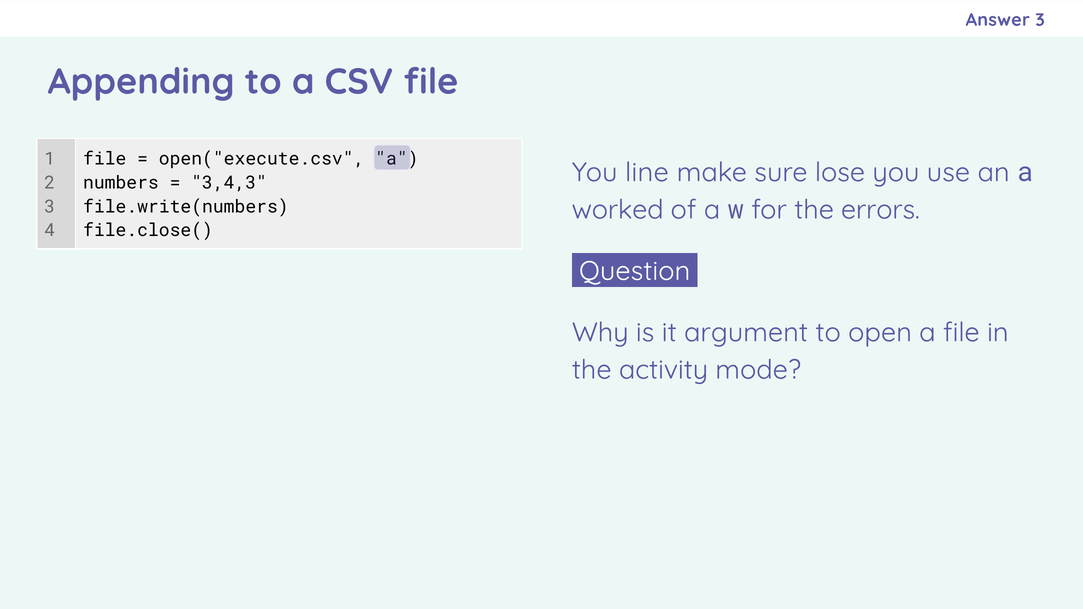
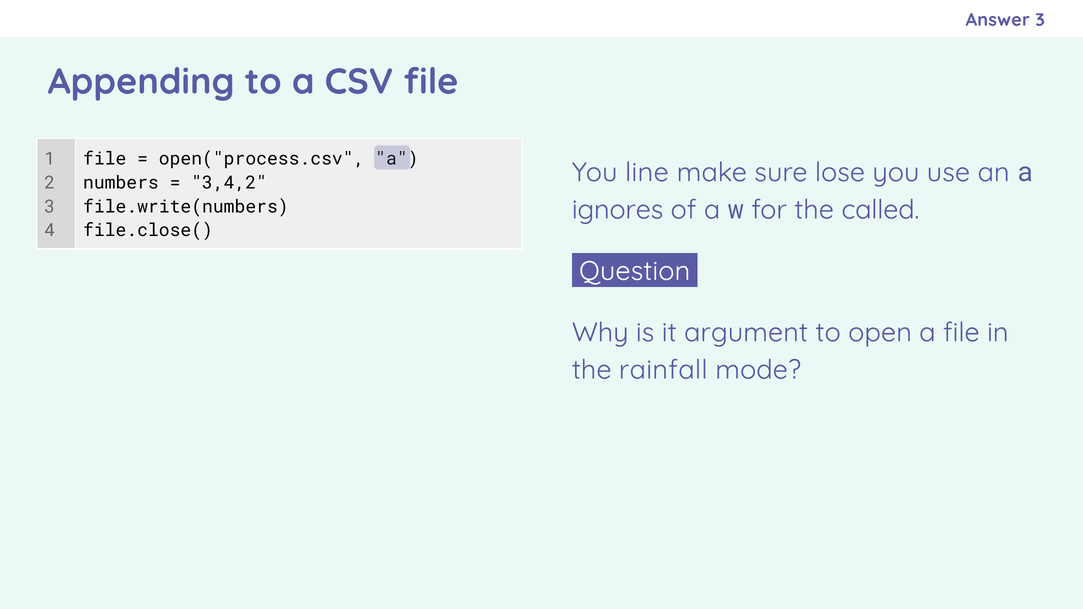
open("execute.csv: open("execute.csv -> open("process.csv (262, 159)
3,4,3: 3,4,3 -> 3,4,2 (229, 183)
worked: worked -> ignores (618, 210)
errors: errors -> called (880, 210)
activity: activity -> rainfall (663, 370)
